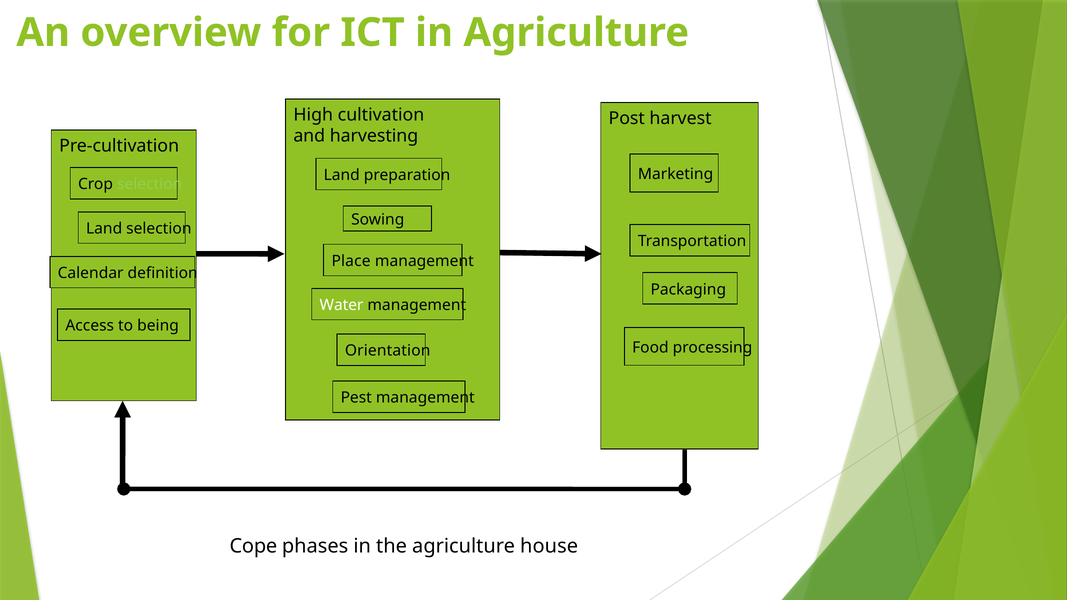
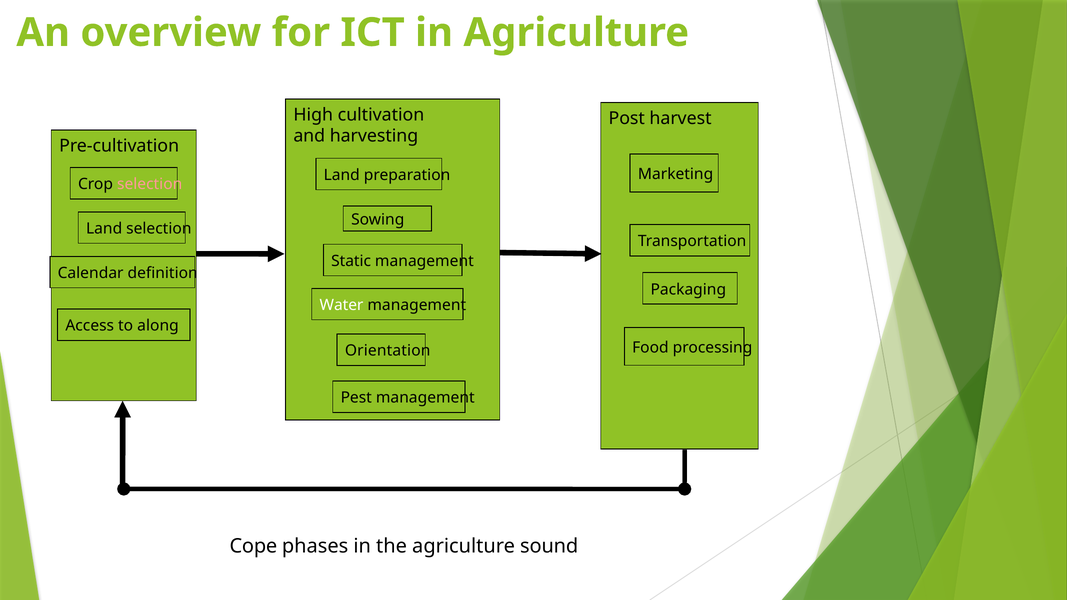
selection colour: light green -> pink (150, 184)
Place: Place -> Static (351, 261)
being: being -> along (158, 326)
house: house -> sound (549, 546)
